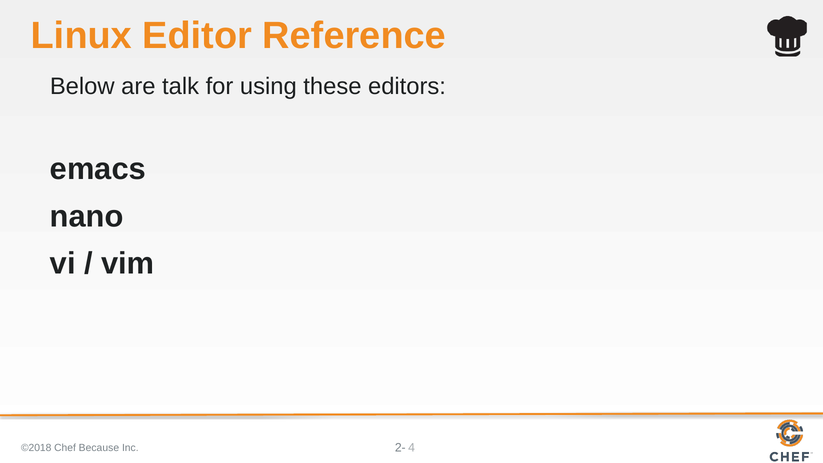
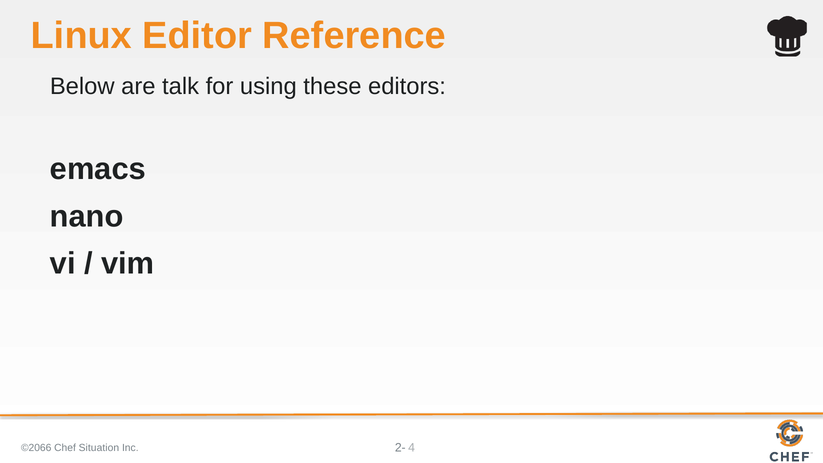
©2018: ©2018 -> ©2066 (36, 448)
Because: Because -> Situation (99, 448)
